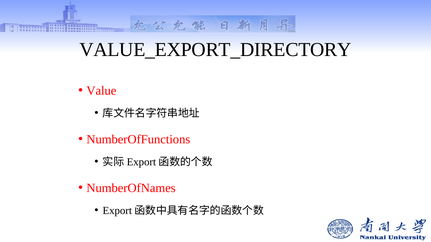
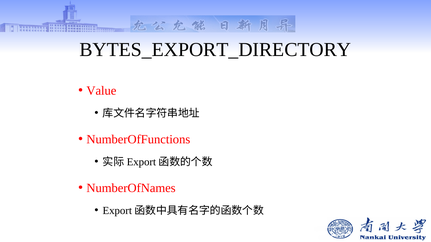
VALUE_EXPORT_DIRECTORY: VALUE_EXPORT_DIRECTORY -> BYTES_EXPORT_DIRECTORY (215, 50)
